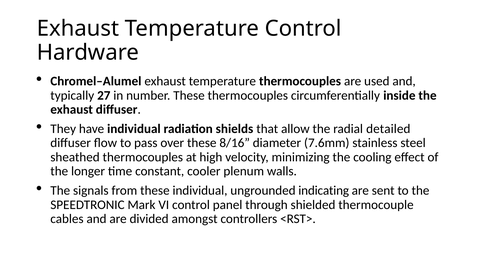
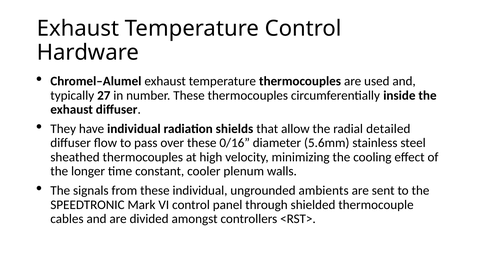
8/16: 8/16 -> 0/16 (235, 143)
7.6mm: 7.6mm -> 5.6mm (327, 143)
indicating: indicating -> ambients (324, 190)
